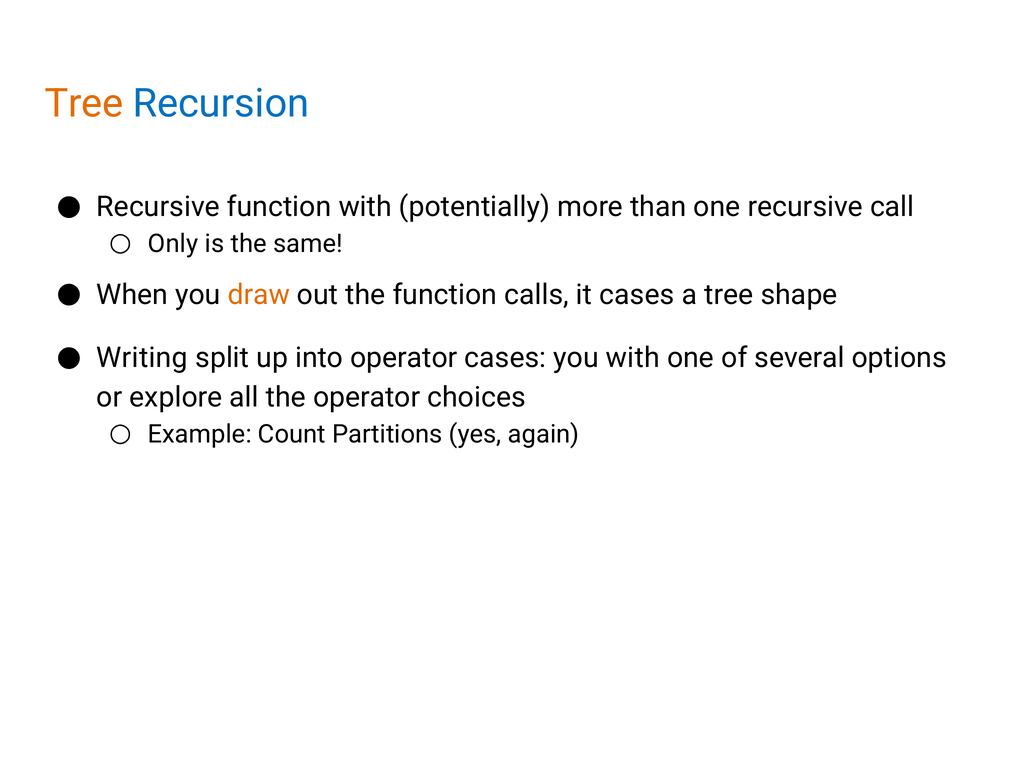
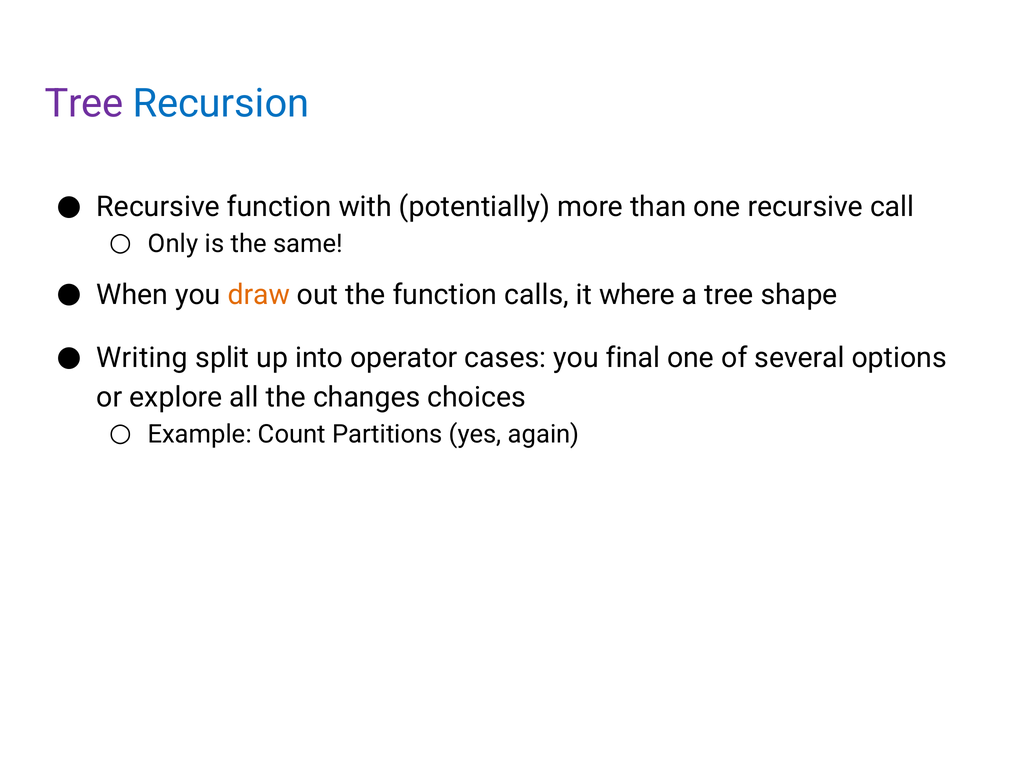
Tree colour: orange -> purple (84, 103)
it cases: cases -> where (637, 295)
you with: with -> final (633, 358)
the operator: operator -> changes (367, 397)
